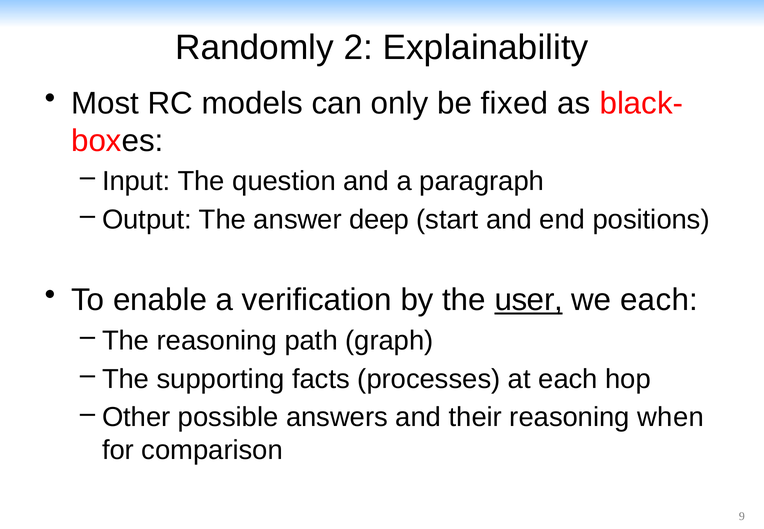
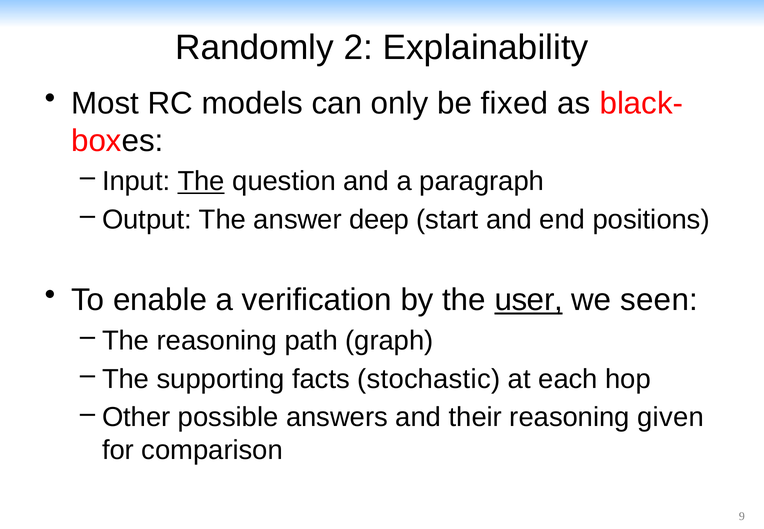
The underline: none -> present (201, 181)
we each: each -> seen (659, 300)
processes: processes -> stochastic (429, 379)
when: when -> given (671, 417)
